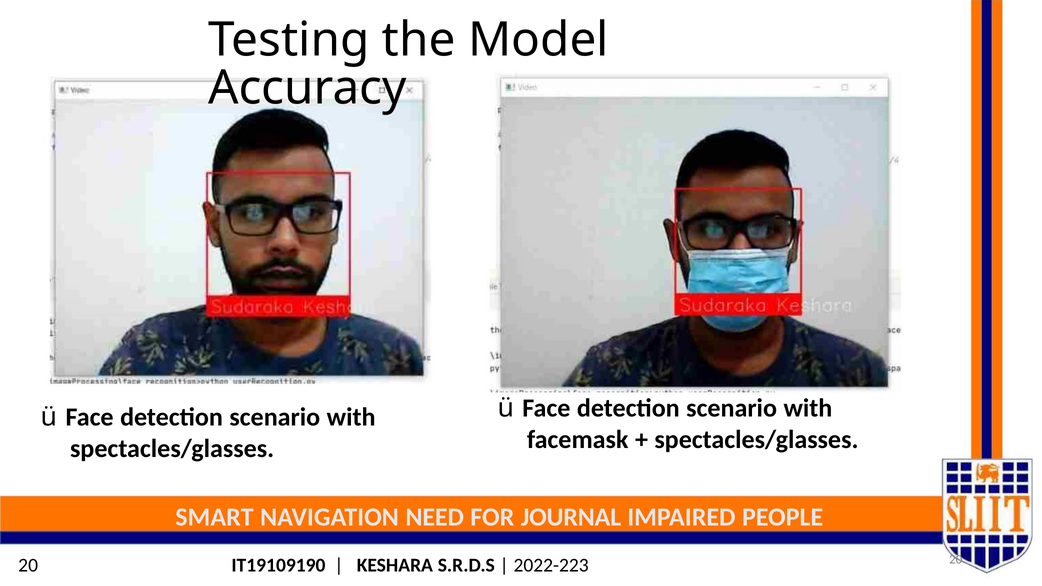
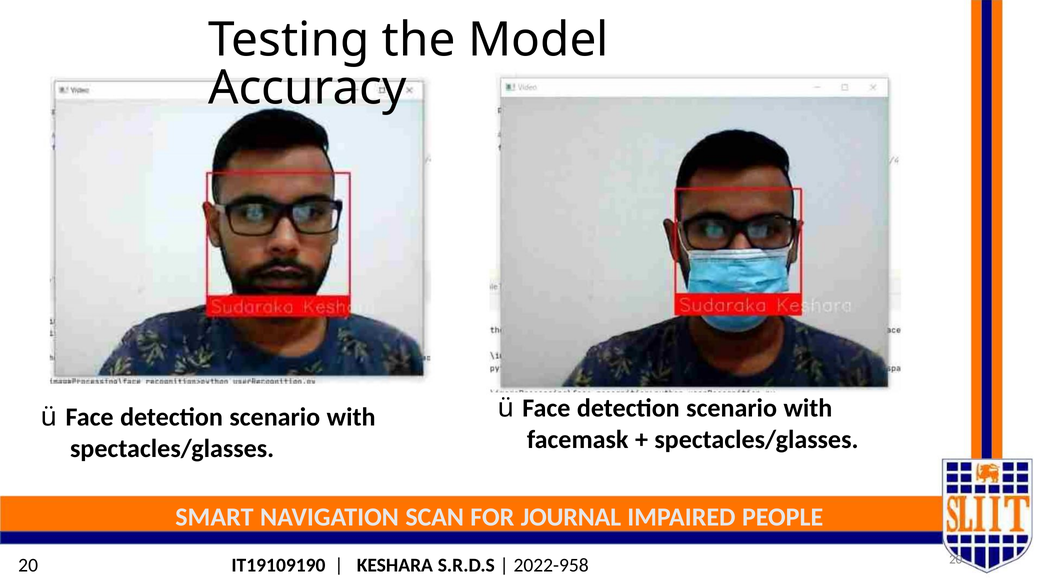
NEED: NEED -> SCAN (435, 517)
2022-223: 2022-223 -> 2022-958 (551, 566)
